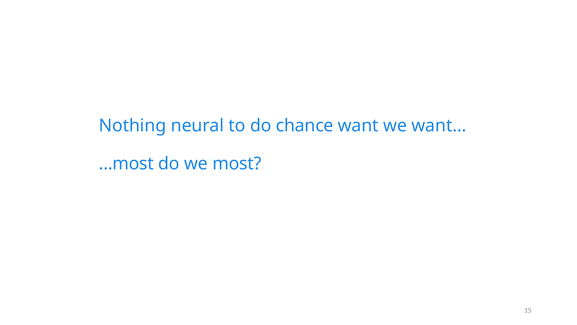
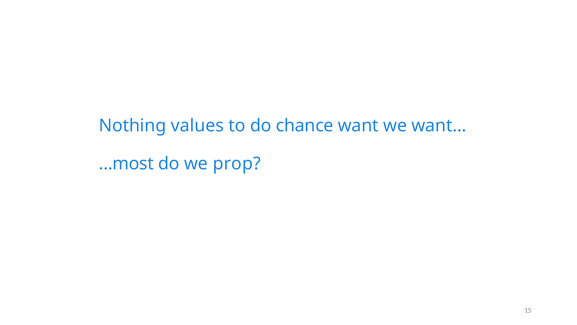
neural: neural -> values (197, 125)
most: most -> prop (237, 164)
